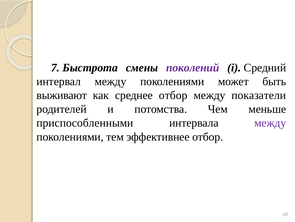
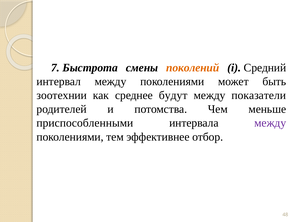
поколений colour: purple -> orange (193, 67)
выживают: выживают -> зоотехнии (62, 95)
среднее отбор: отбор -> будут (173, 95)
